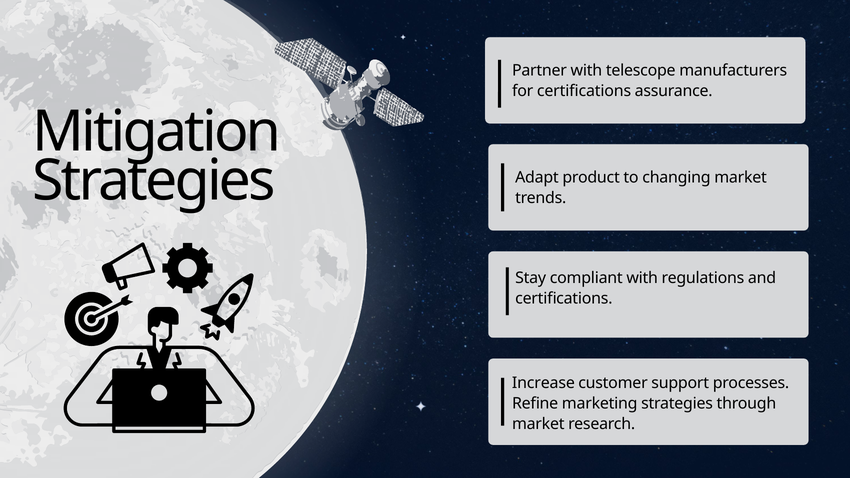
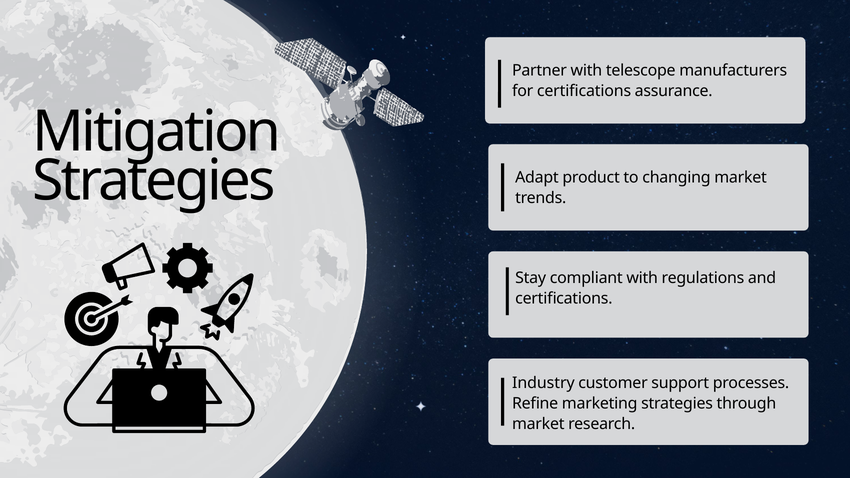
Increase: Increase -> Industry (543, 383)
